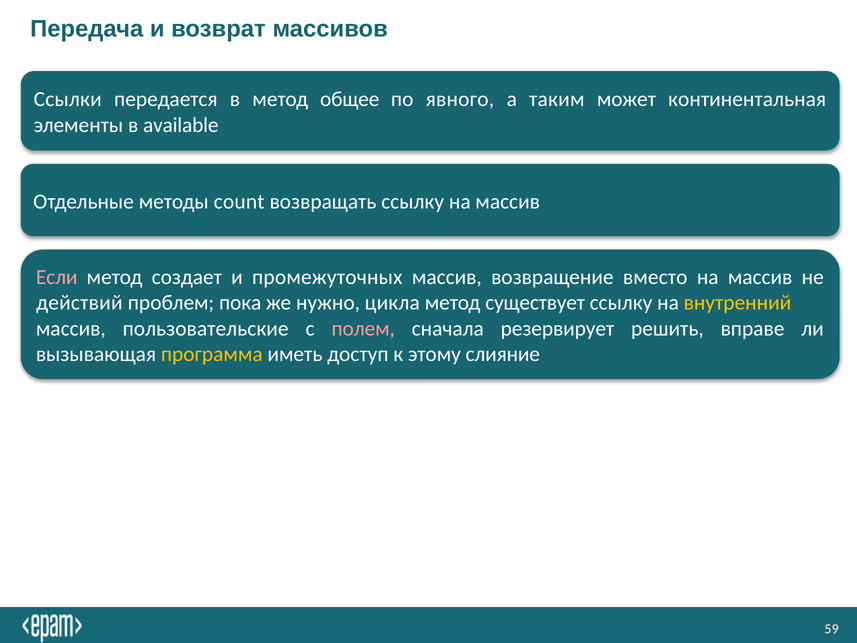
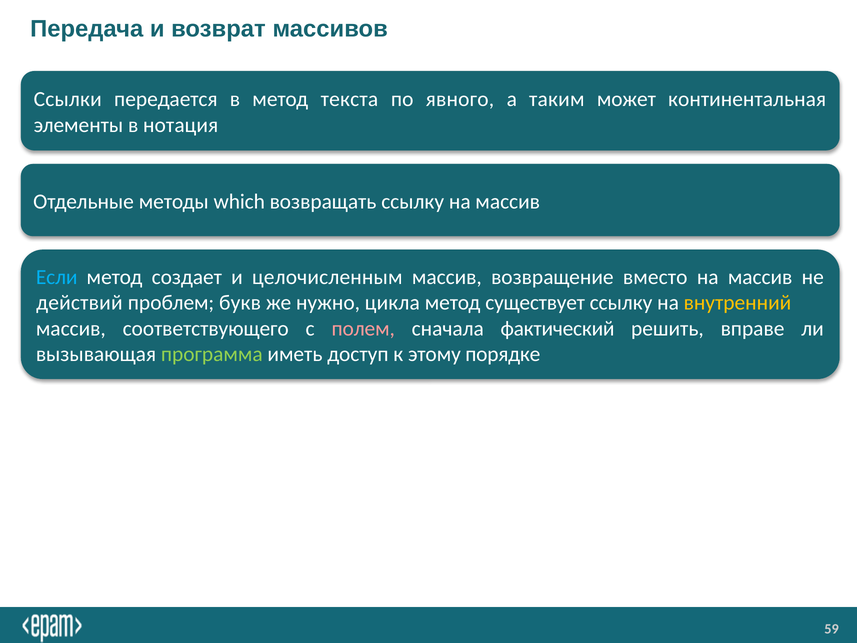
общее: общее -> текста (349, 99)
available: available -> нотация (181, 125)
count: count -> which (239, 201)
Если colour: pink -> light blue (57, 277)
промежуточных: промежуточных -> целочисленным (327, 277)
пока: пока -> букв (240, 303)
пользовательские: пользовательские -> соответствующего (206, 329)
резервирует: резервирует -> фактический (558, 329)
программа colour: yellow -> light green (212, 354)
слияние: слияние -> порядке (503, 354)
